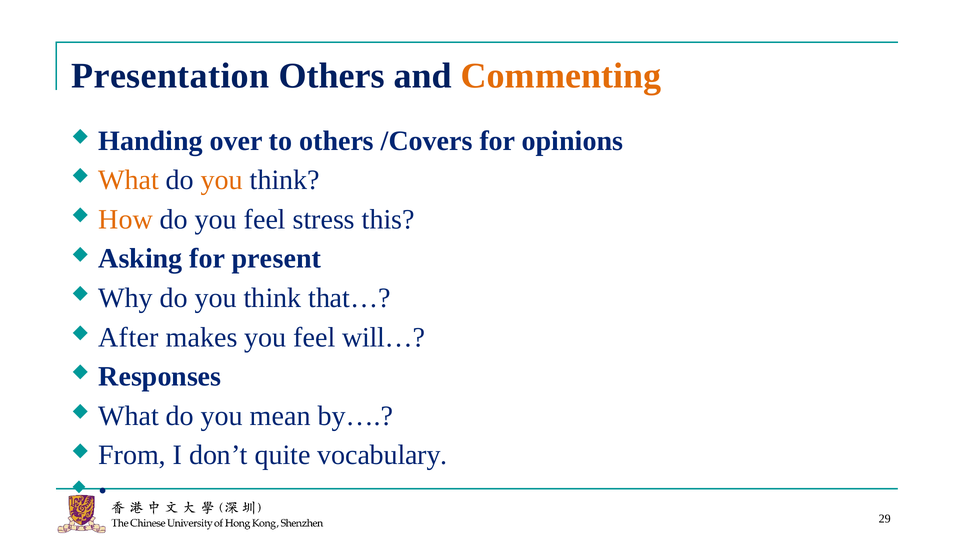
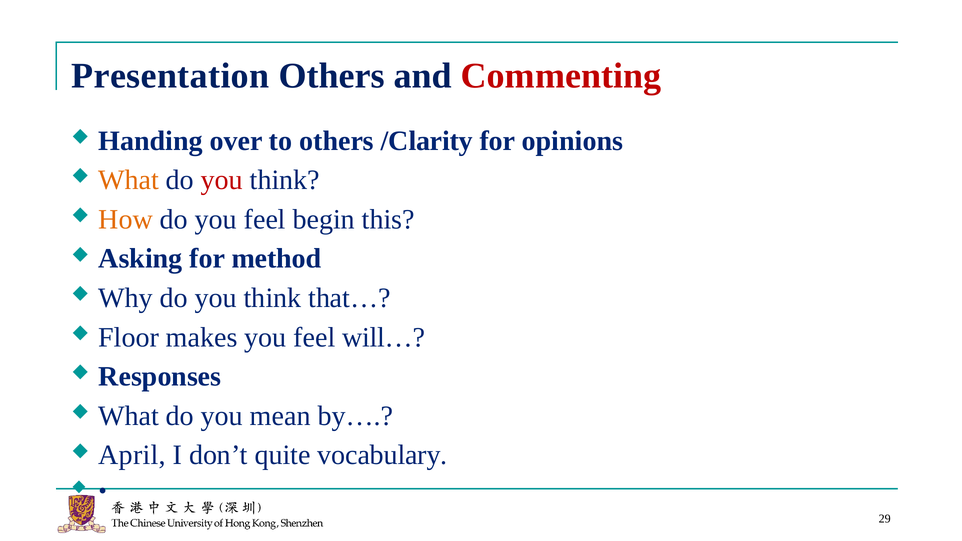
Commenting colour: orange -> red (561, 76)
/Covers: /Covers -> /Clarity (427, 141)
you colour: orange -> red (222, 180)
stress: stress -> begin (324, 219)
present: present -> method (277, 259)
After: After -> Floor (129, 337)
From: From -> April (132, 455)
